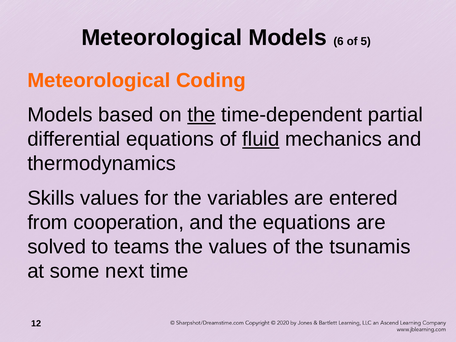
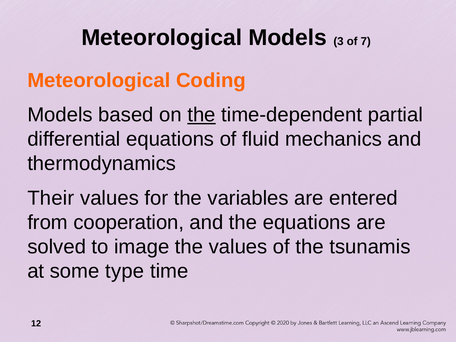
6: 6 -> 3 (339, 41)
5: 5 -> 7 (366, 41)
fluid underline: present -> none (261, 139)
Skills: Skills -> Their (51, 198)
teams: teams -> image (142, 247)
next: next -> type (125, 271)
